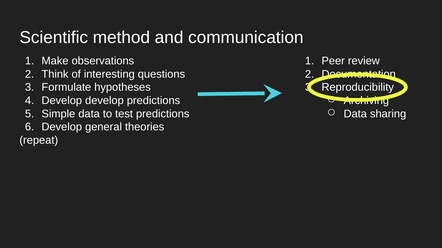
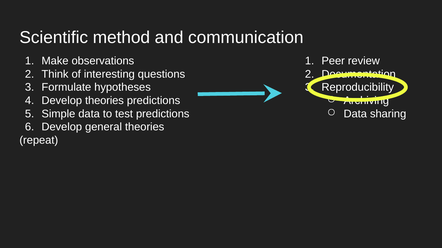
Develop develop: develop -> theories (104, 101)
